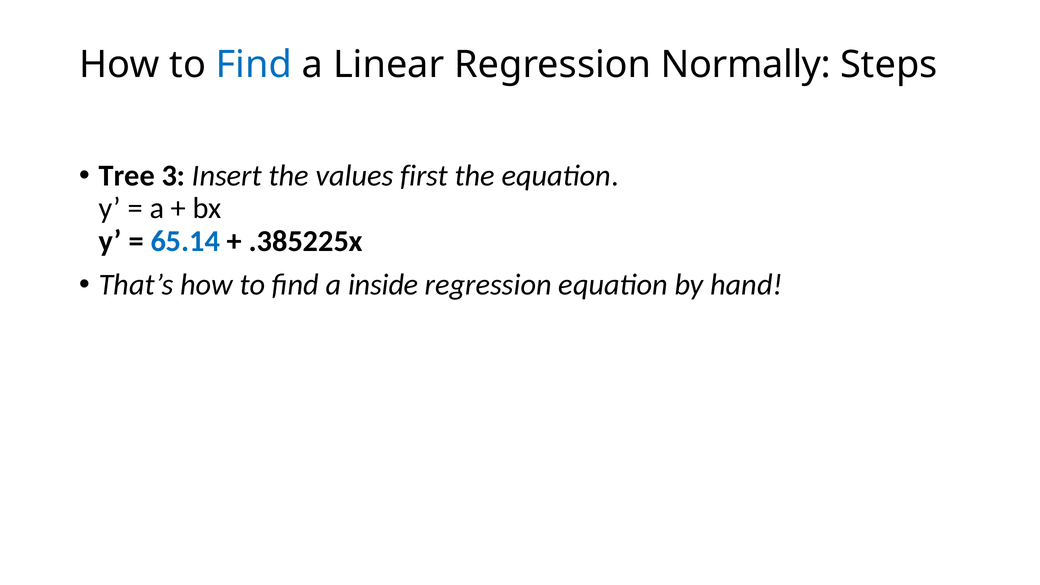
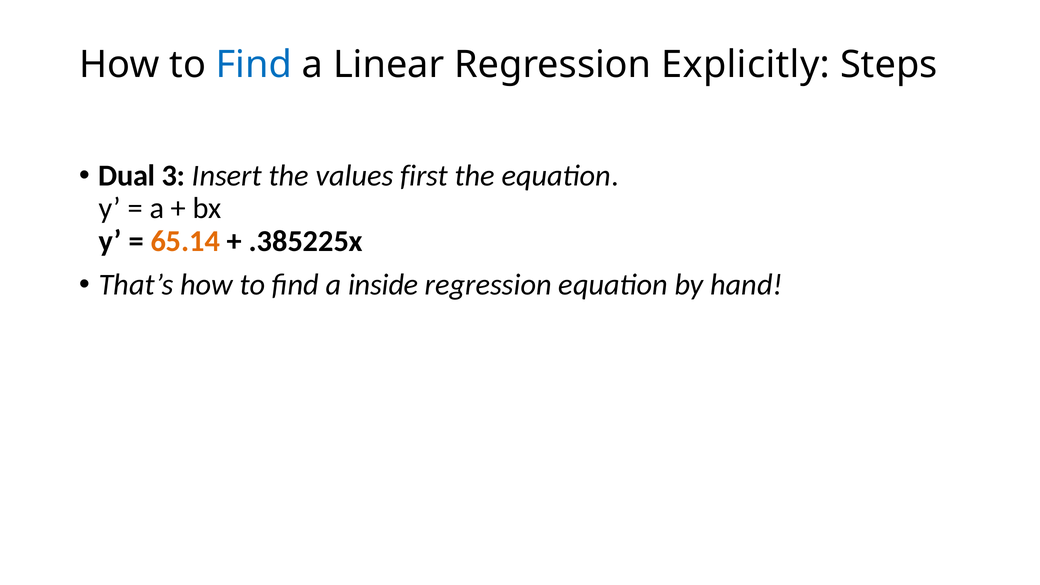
Normally: Normally -> Explicitly (746, 65)
Tree: Tree -> Dual (127, 176)
65.14 colour: blue -> orange (185, 241)
